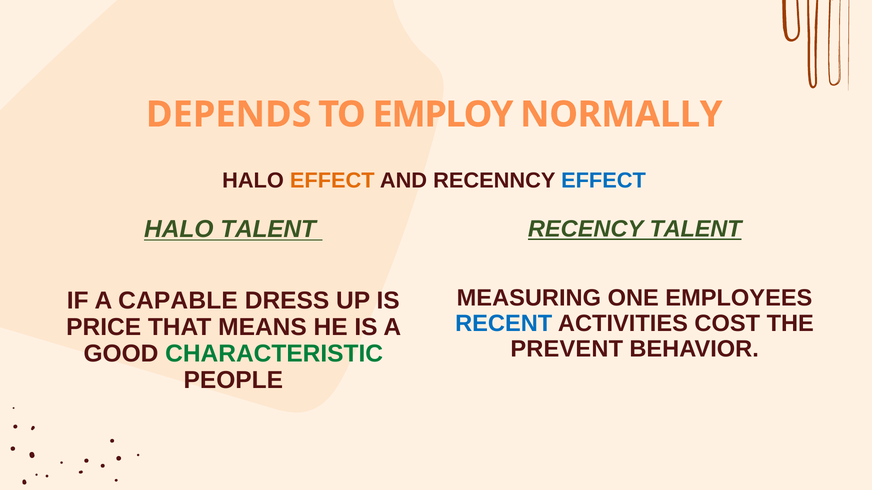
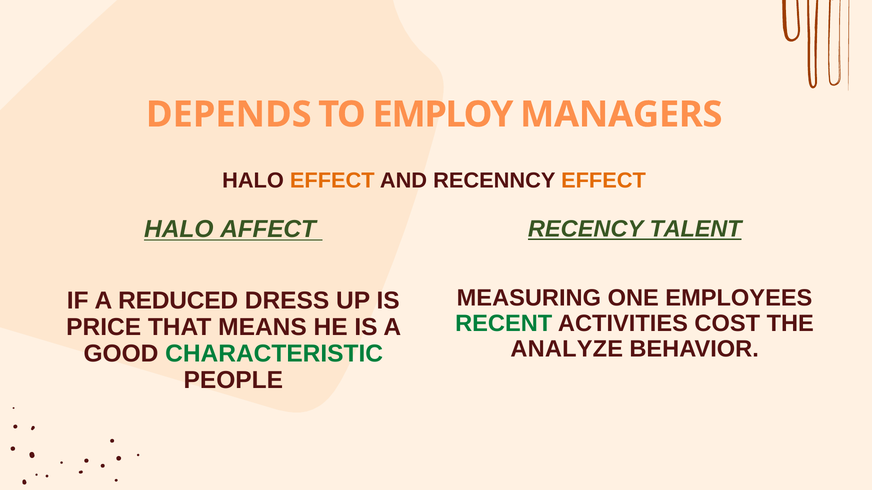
NORMALLY: NORMALLY -> MANAGERS (621, 115)
EFFECT colour: blue -> orange (603, 181)
HALO TALENT: TALENT -> AFFECT (268, 230)
CAPABLE: CAPABLE -> REDUCED (178, 301)
RECENT colour: blue -> green (504, 324)
PREVENT: PREVENT -> ANALYZE (567, 349)
